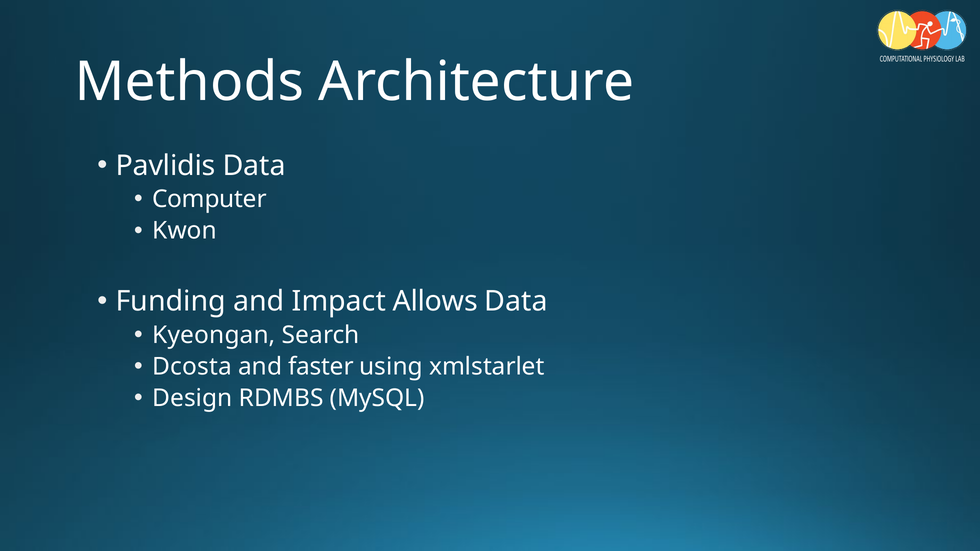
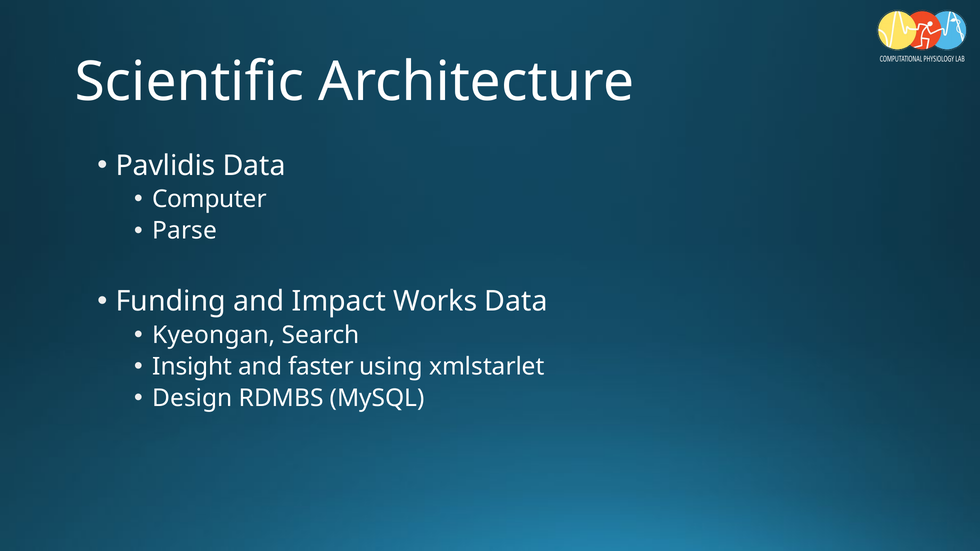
Methods: Methods -> Scientific (189, 82)
Kwon: Kwon -> Parse (185, 231)
Allows: Allows -> Works (435, 301)
Dcosta: Dcosta -> Insight (192, 367)
